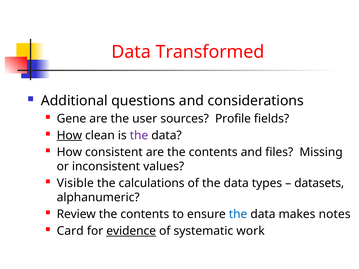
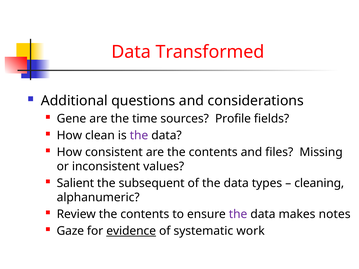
user: user -> time (145, 119)
How underline: present -> none (69, 135)
Visible: Visible -> Salient (75, 183)
calculations: calculations -> subsequent (152, 183)
datasets: datasets -> cleaning (319, 183)
the colour: blue -> purple (238, 214)
Card: Card -> Gaze (70, 231)
